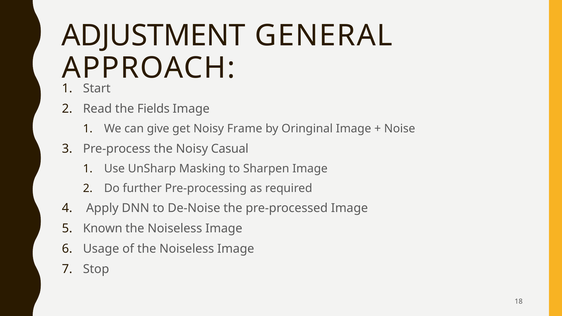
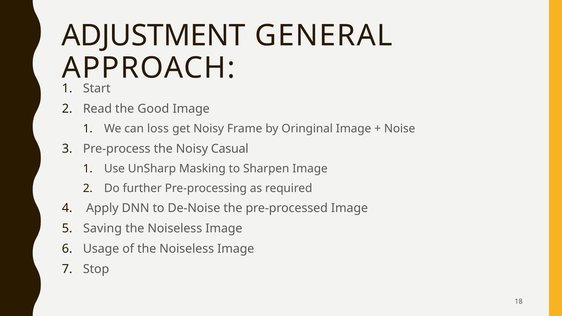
Fields: Fields -> Good (153, 109)
give: give -> loss (158, 129)
Known: Known -> Saving (103, 229)
